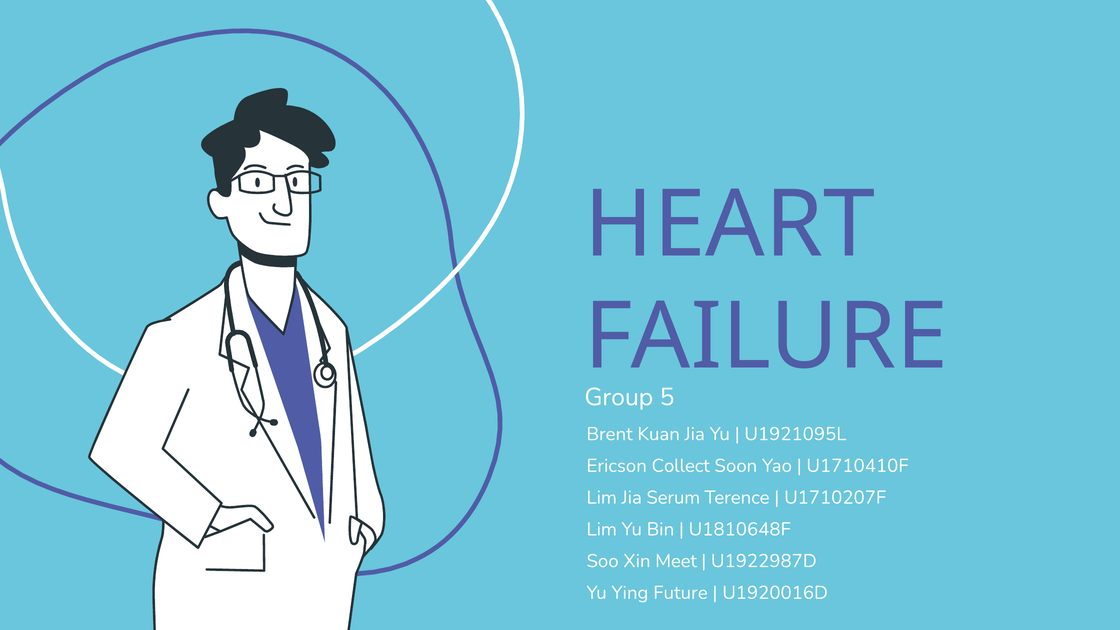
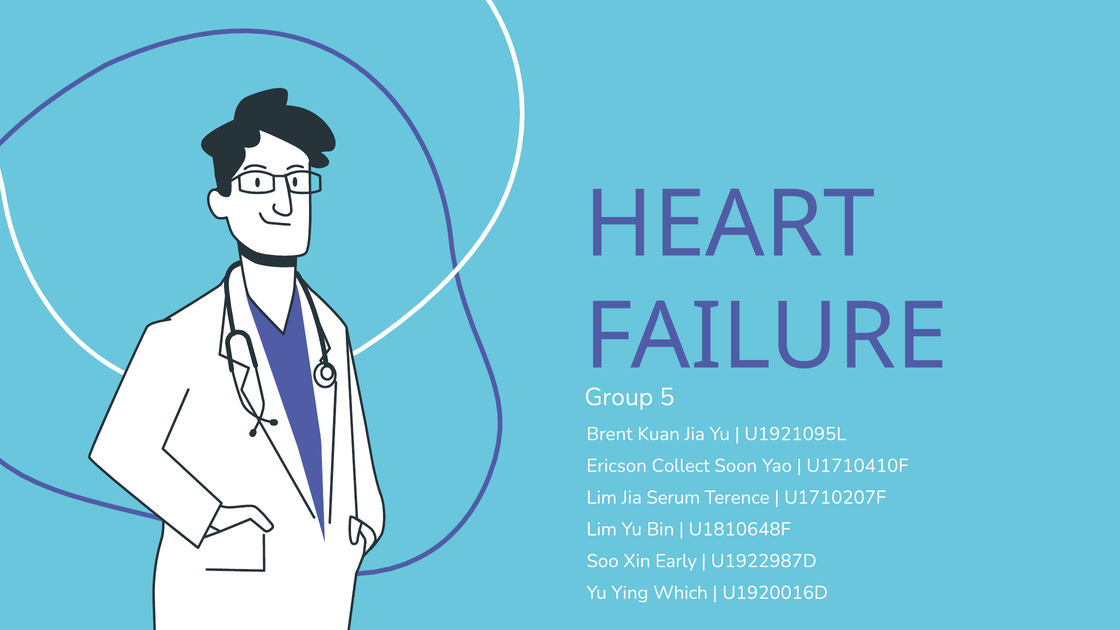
Meet: Meet -> Early (676, 561)
Future: Future -> Which (681, 593)
